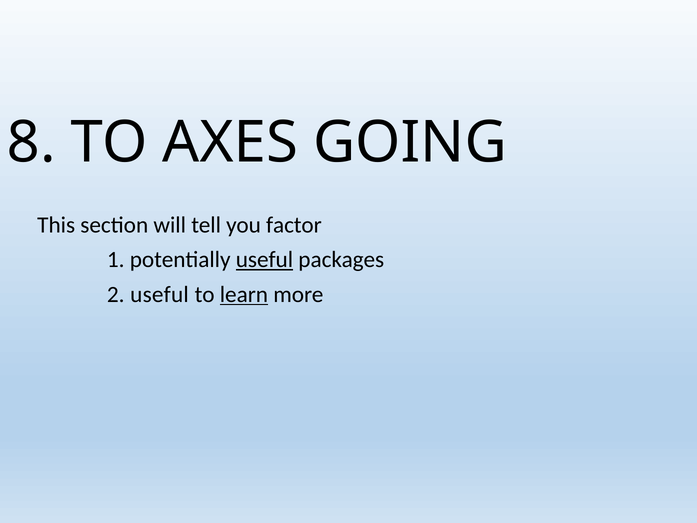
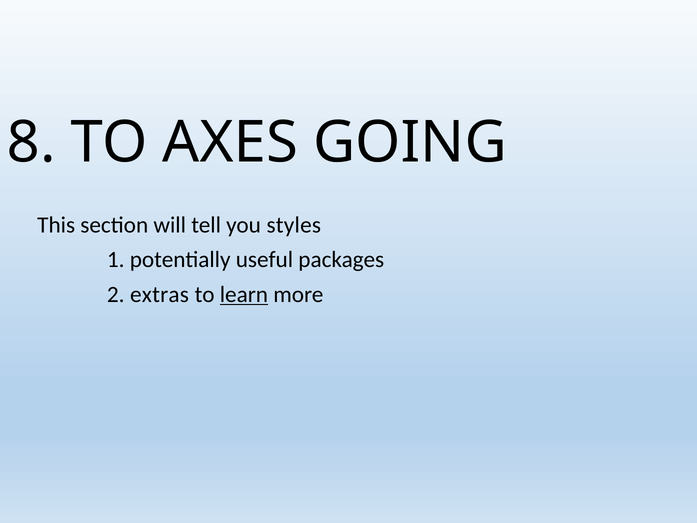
factor: factor -> styles (294, 225)
useful underline: present -> none (264, 260)
2 useful: useful -> extras (160, 294)
